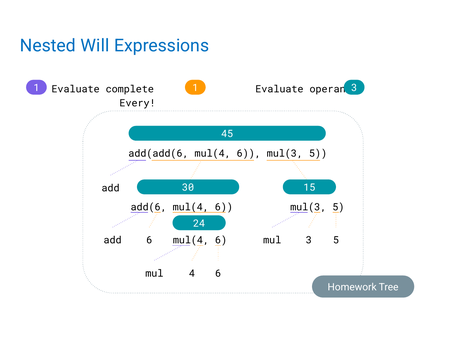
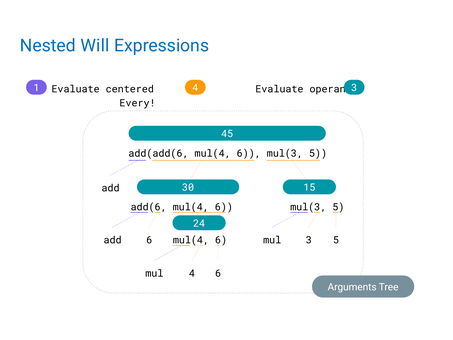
1 1: 1 -> 4 (195, 88)
complete: complete -> centered (130, 89)
Homework: Homework -> Arguments (352, 287)
